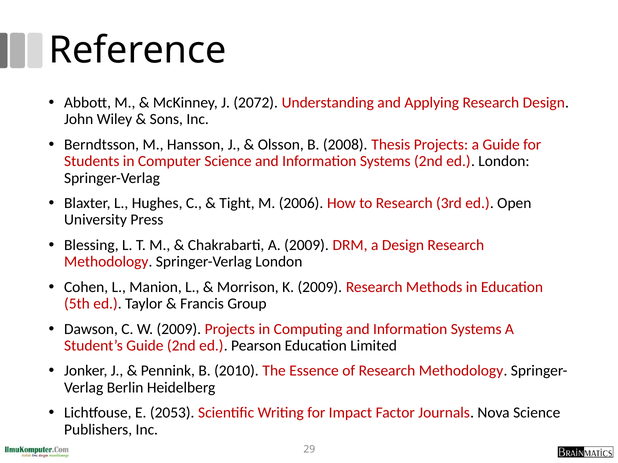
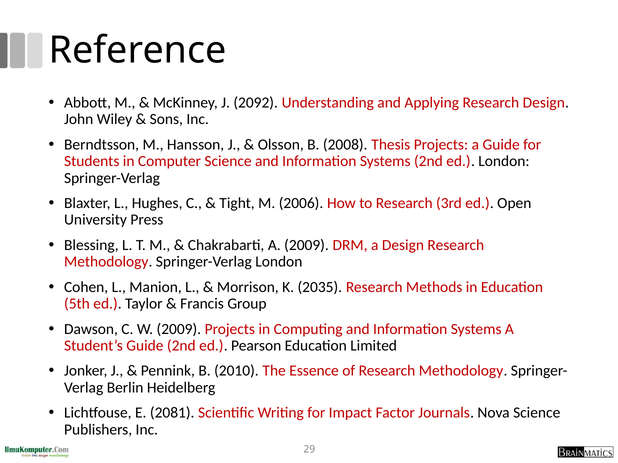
2072: 2072 -> 2092 (256, 103)
K 2009: 2009 -> 2035 (320, 287)
2053: 2053 -> 2081 (172, 413)
